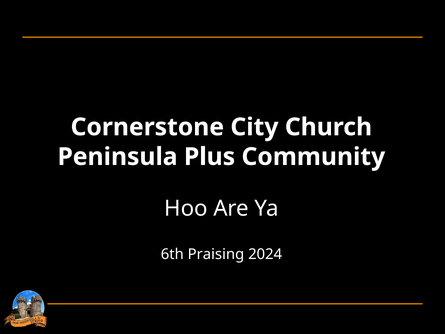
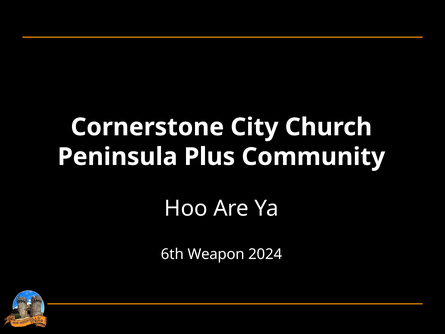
Praising: Praising -> Weapon (216, 254)
